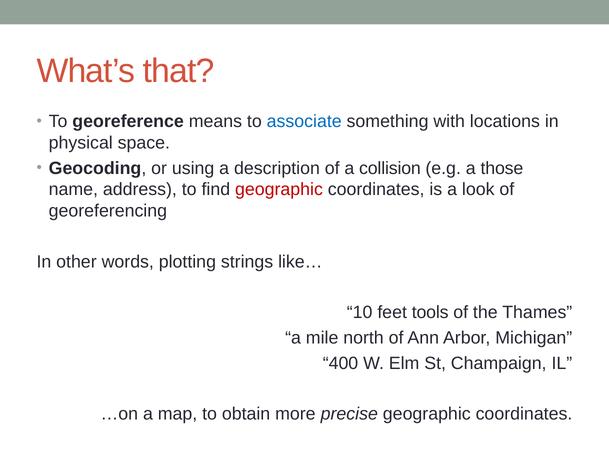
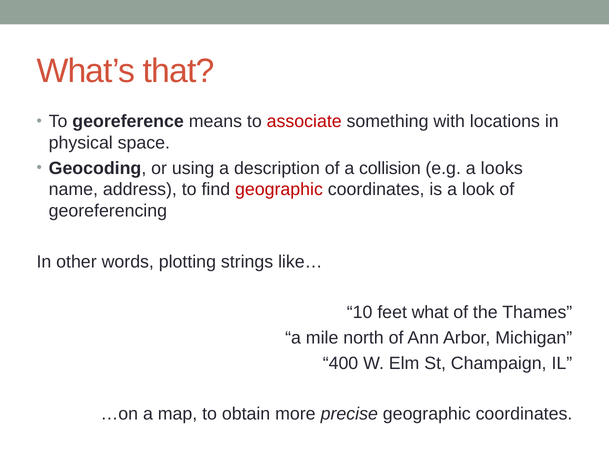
associate colour: blue -> red (304, 122)
those: those -> looks (502, 168)
tools: tools -> what (430, 312)
